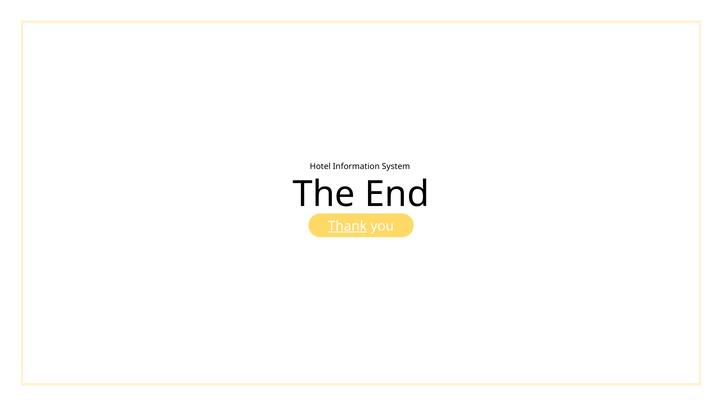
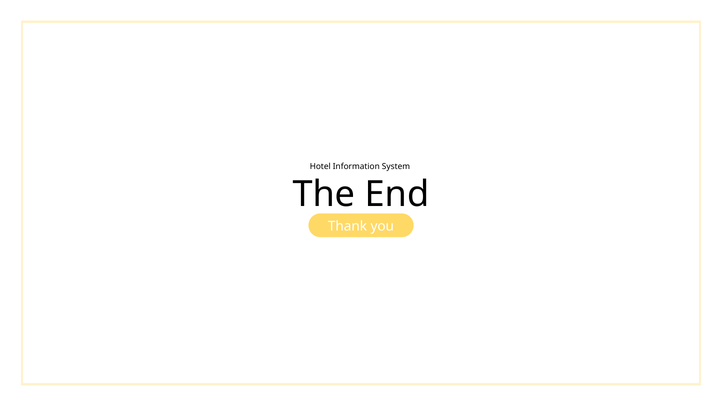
Thank underline: present -> none (347, 226)
